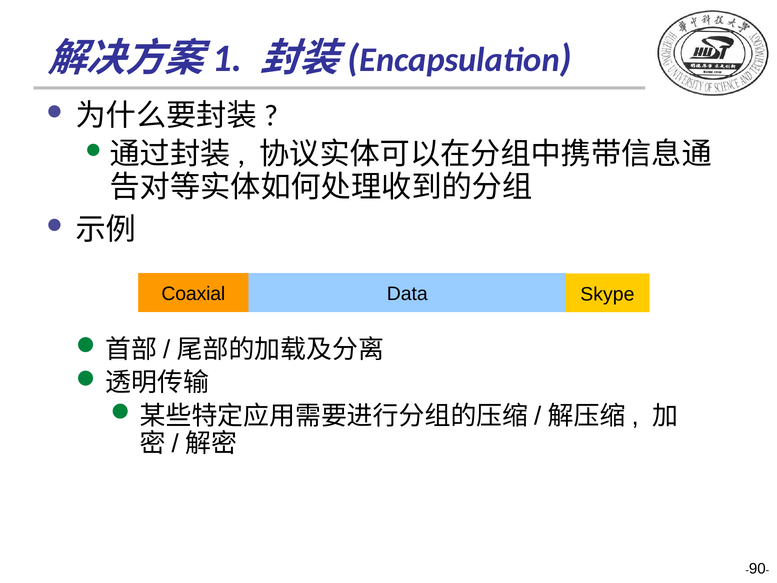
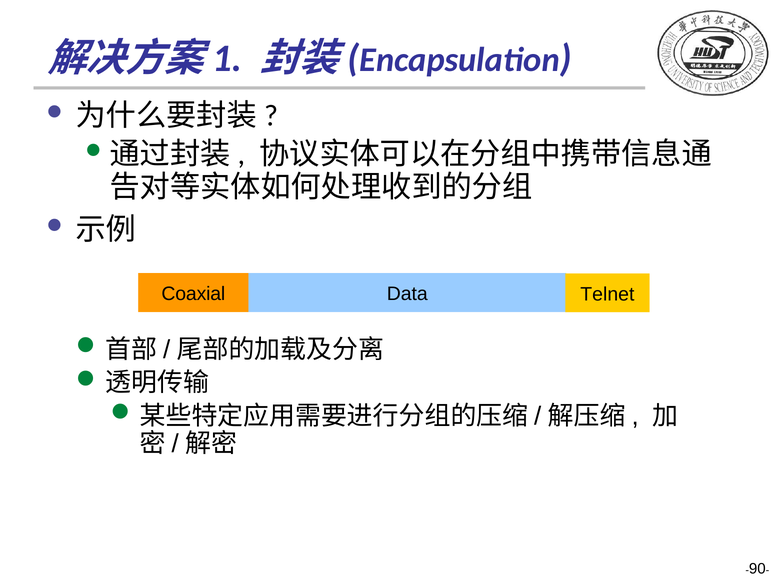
Skype: Skype -> Telnet (607, 294)
